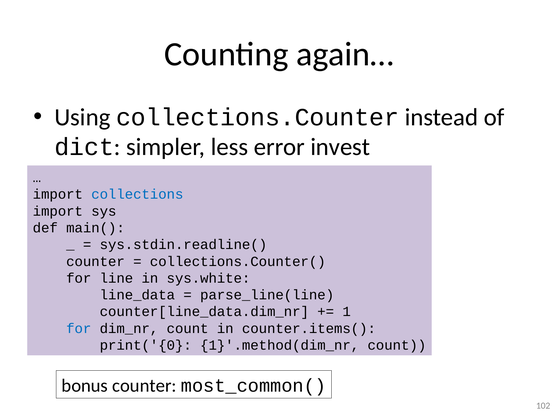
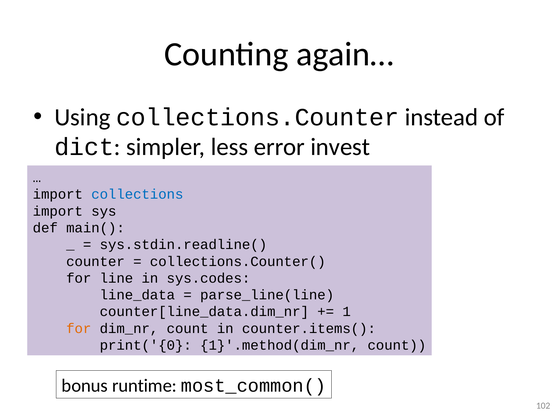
sys.white: sys.white -> sys.codes (209, 278)
for colour: blue -> orange (79, 328)
bonus counter: counter -> runtime (144, 385)
